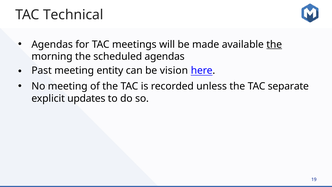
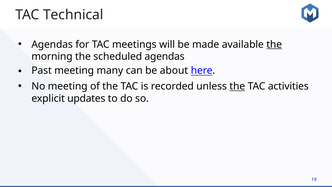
entity: entity -> many (110, 71)
vision: vision -> about (174, 71)
the underline: none -> present (237, 86)
separate: separate -> activities (288, 86)
